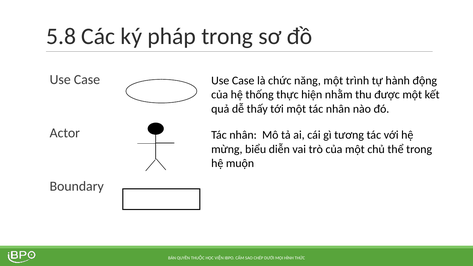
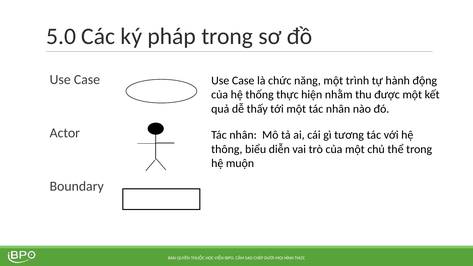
5.8: 5.8 -> 5.0 (61, 36)
mừng: mừng -> thông (227, 149)
